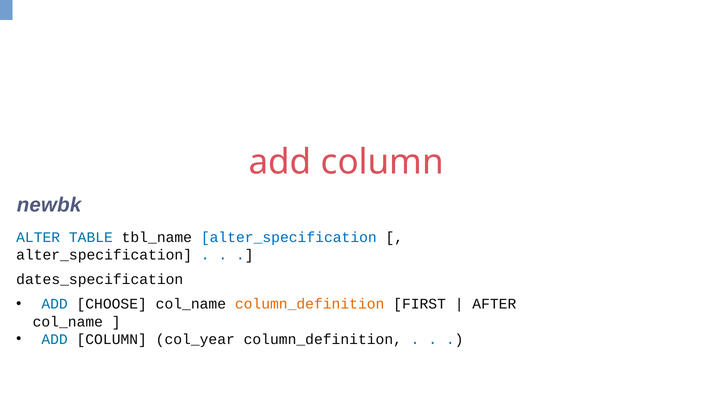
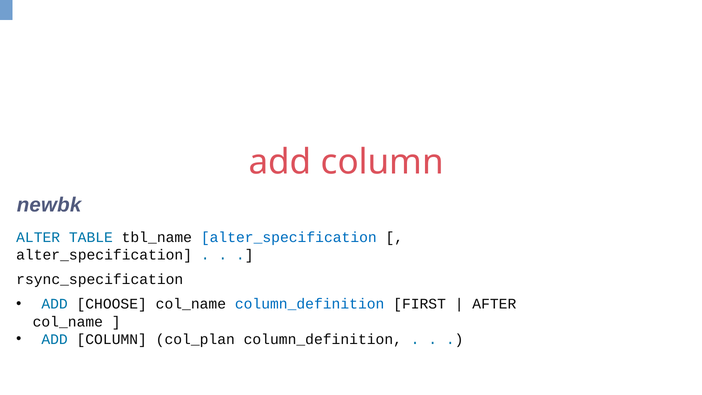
dates_specification: dates_specification -> rsync_specification (100, 279)
column_definition colour: orange -> blue (310, 304)
col_year: col_year -> col_plan (195, 339)
